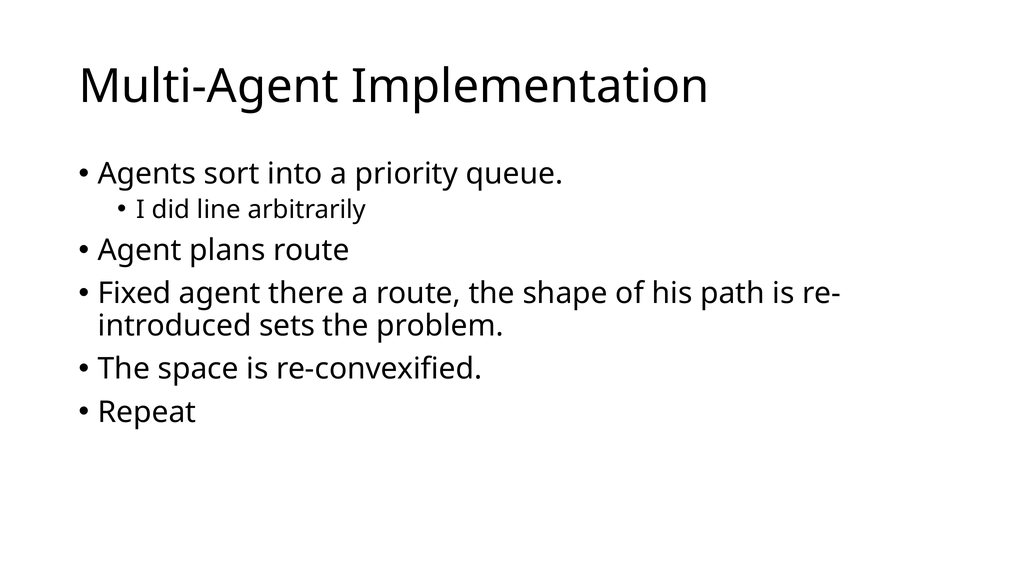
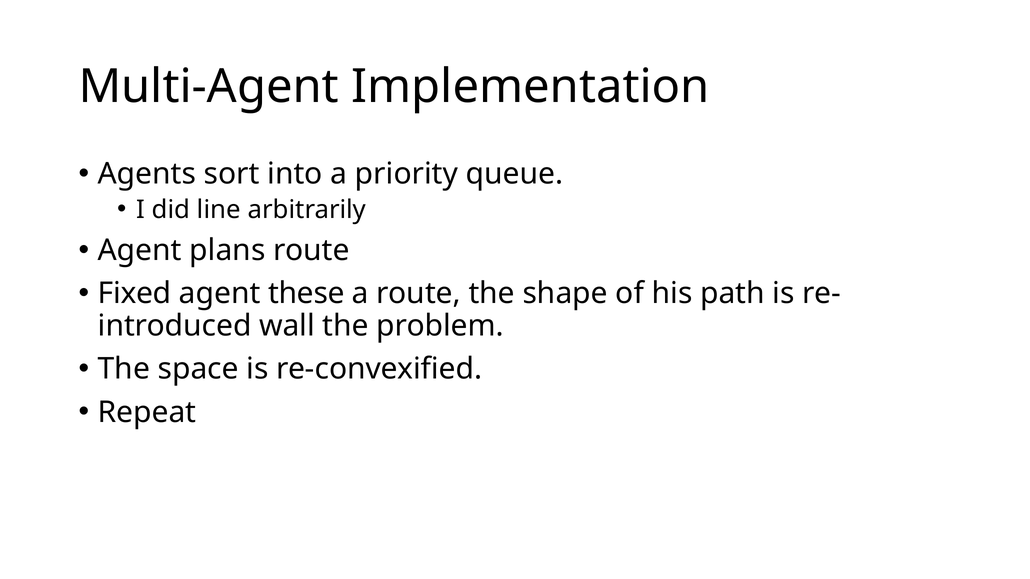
there: there -> these (306, 294)
sets: sets -> wall (287, 326)
